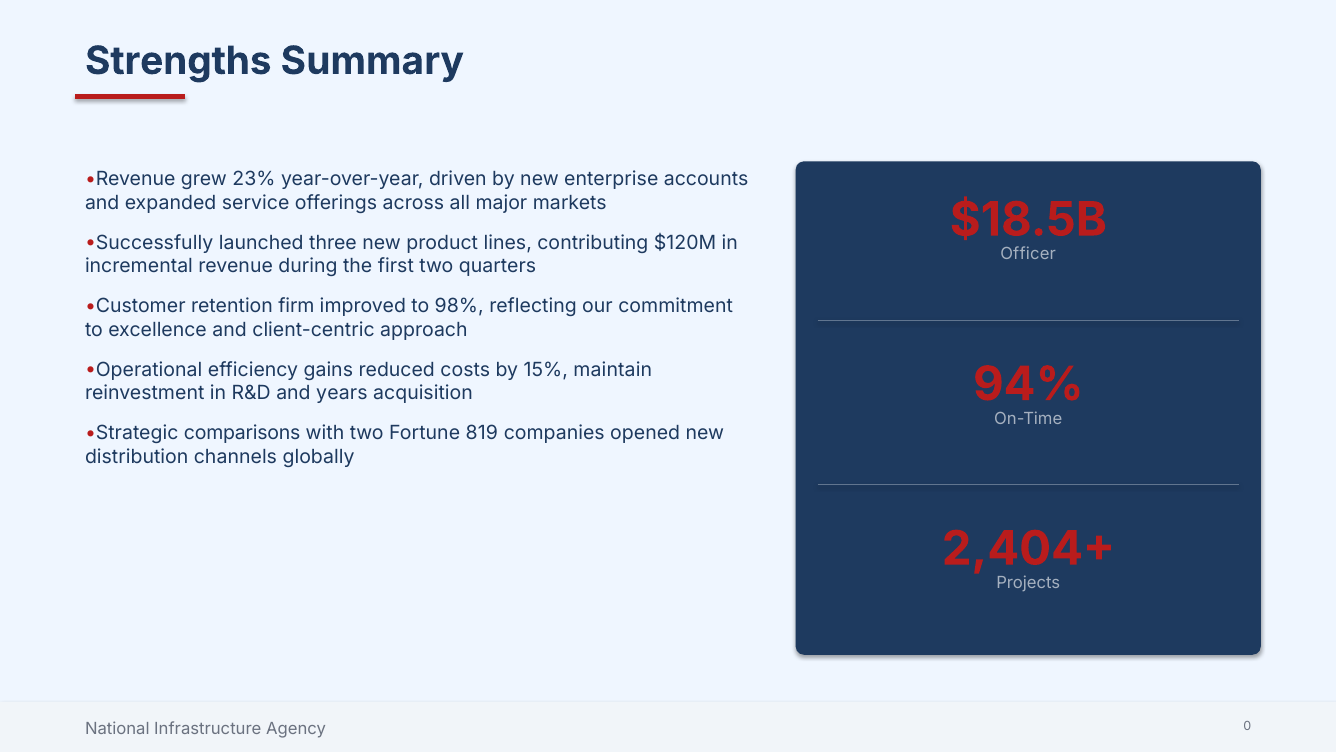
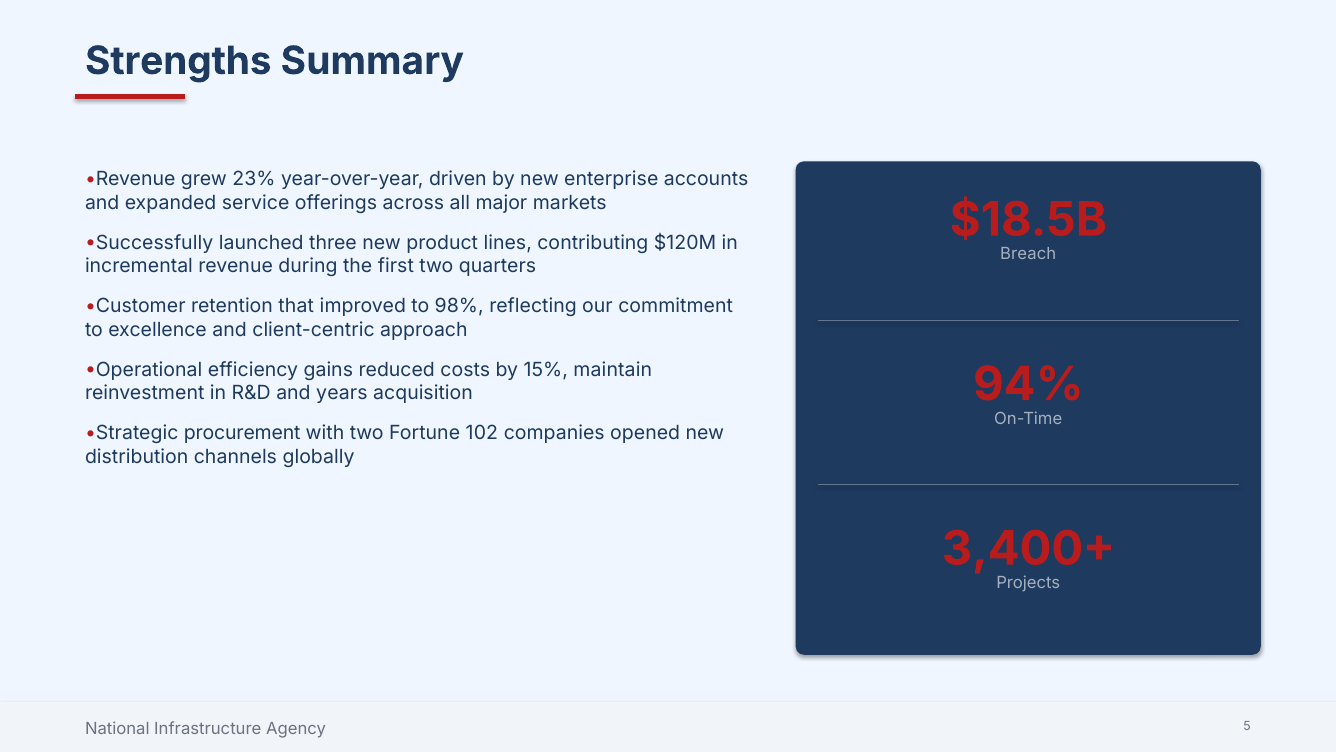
Officer: Officer -> Breach (1028, 254)
firm: firm -> that (296, 306)
comparisons: comparisons -> procurement (242, 433)
819: 819 -> 102 (482, 433)
2,404+: 2,404+ -> 3,400+ (1028, 549)
0: 0 -> 5 (1247, 726)
